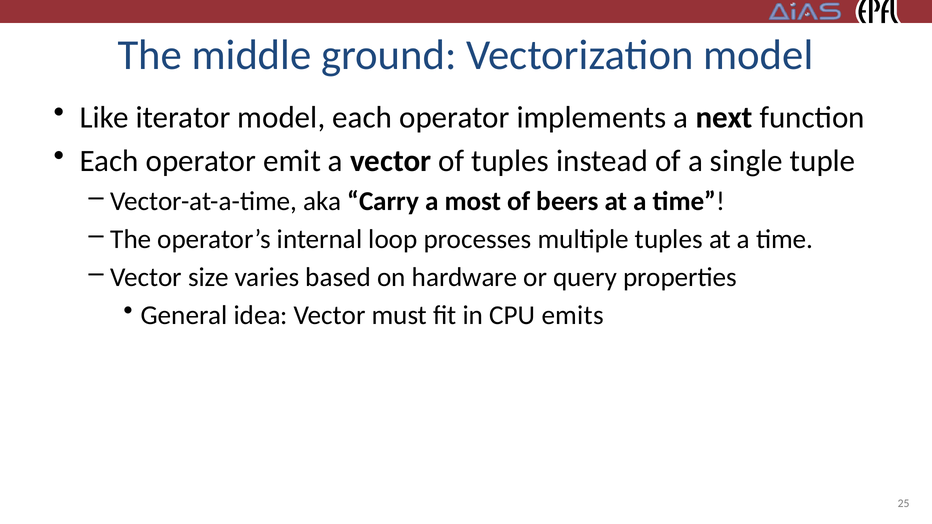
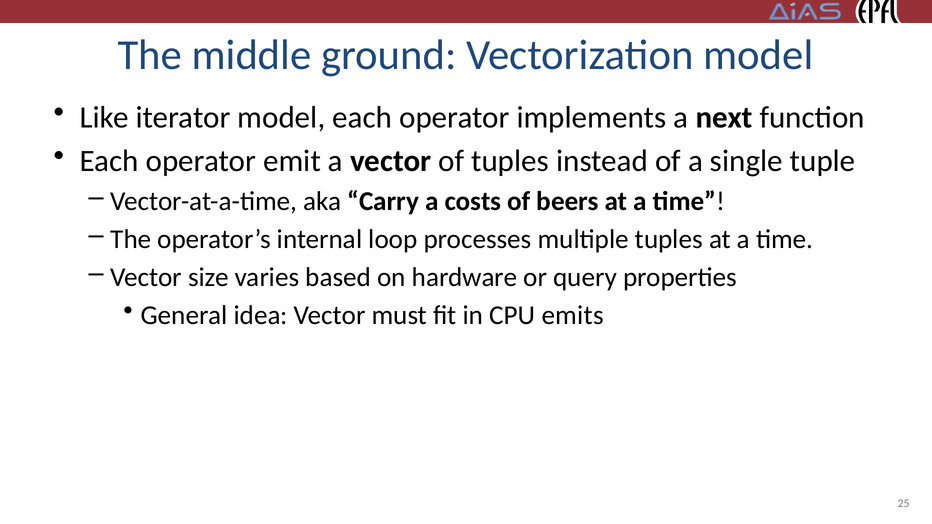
most: most -> costs (473, 201)
